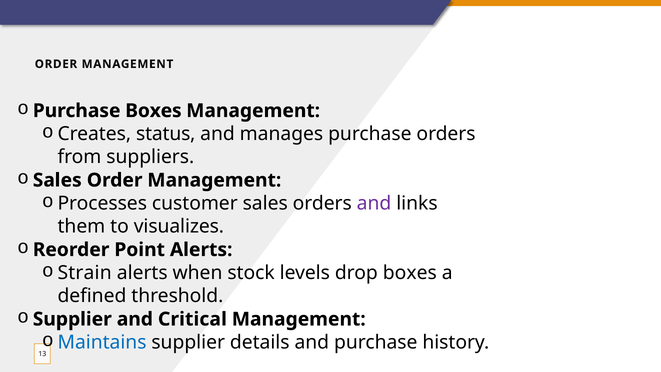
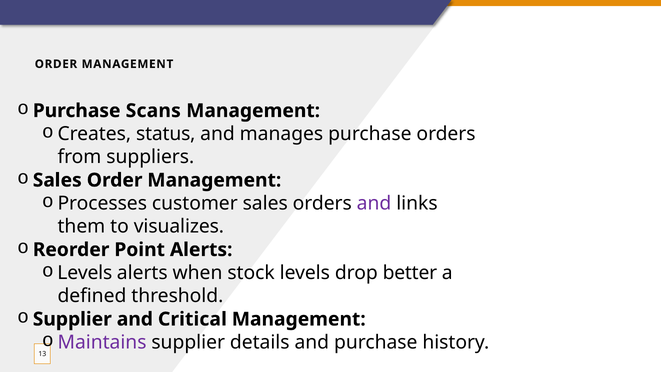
Purchase Boxes: Boxes -> Scans (153, 111)
Strain: Strain -> Levels (85, 273)
drop boxes: boxes -> better (410, 273)
Maintains colour: blue -> purple (102, 342)
